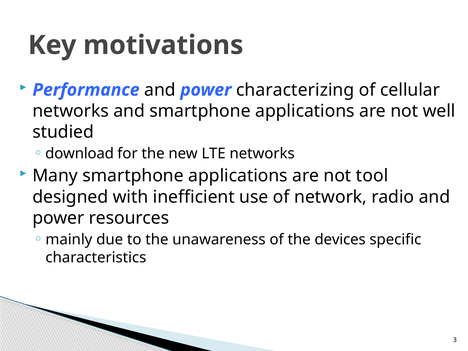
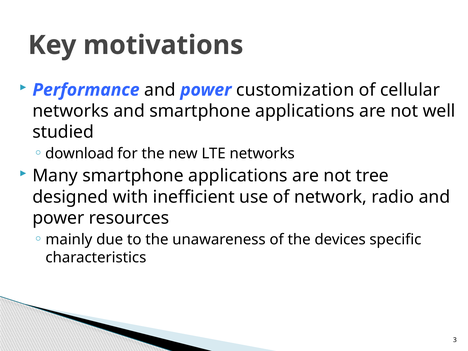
characterizing: characterizing -> customization (295, 90)
tool: tool -> tree (372, 176)
